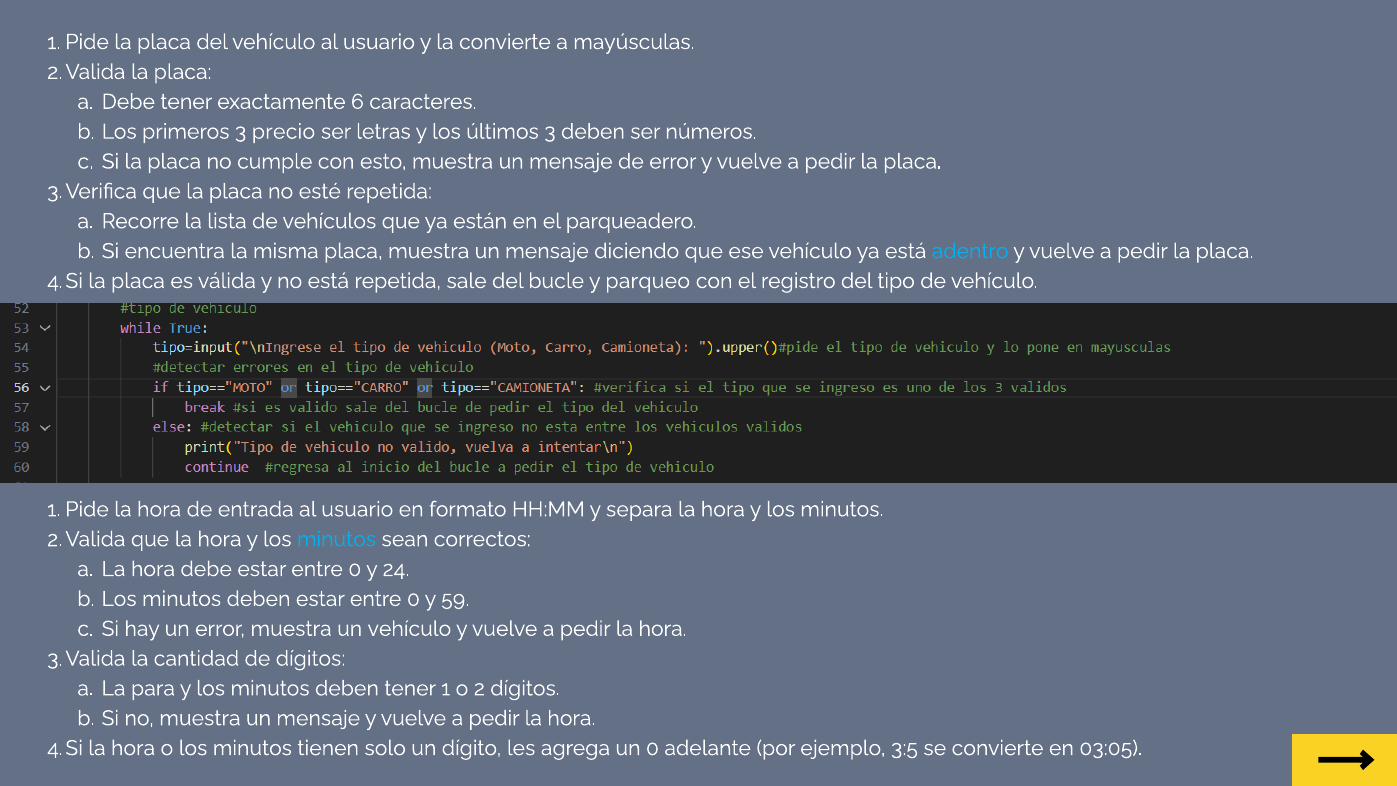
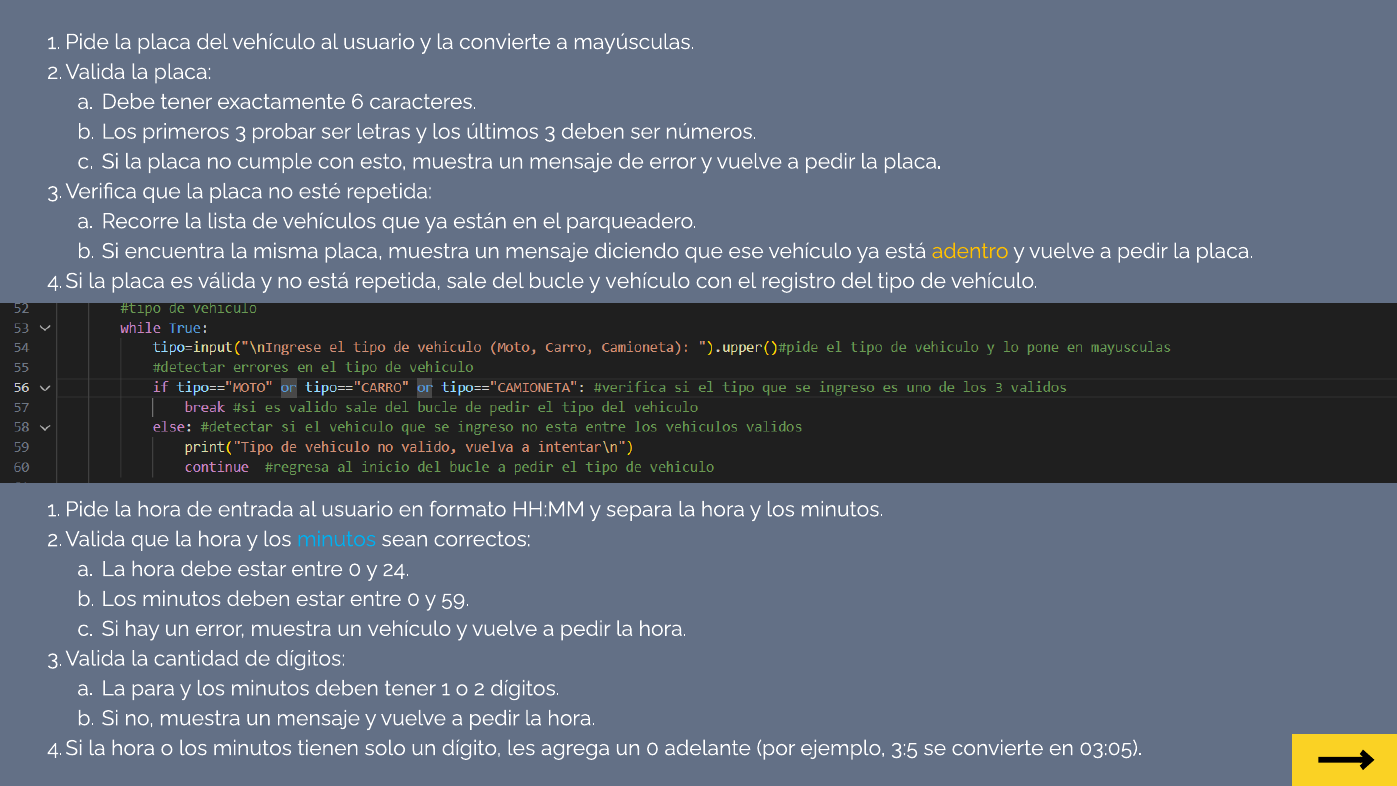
precio: precio -> probar (284, 132)
adentro colour: light blue -> yellow (970, 251)
y parqueo: parqueo -> vehículo (648, 281)
